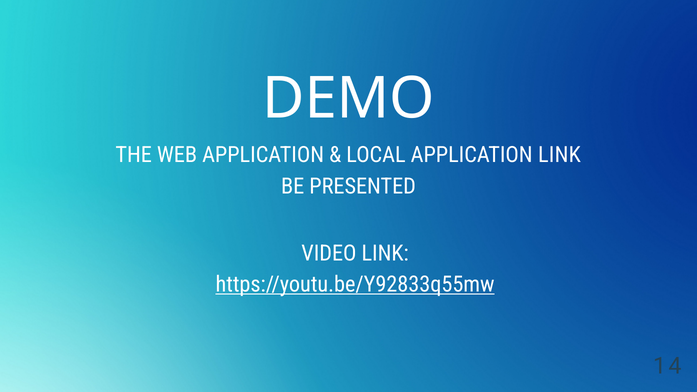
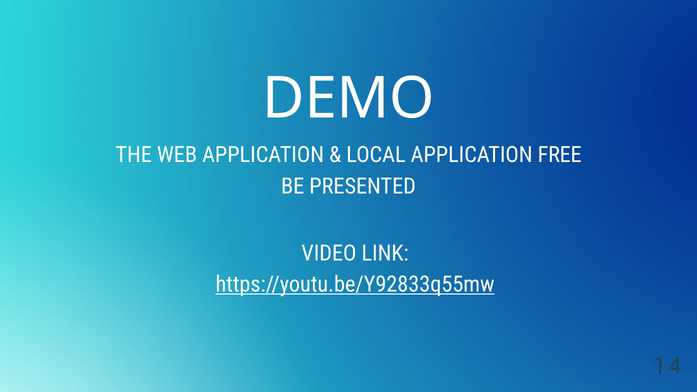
APPLICATION LINK: LINK -> FREE (560, 155)
